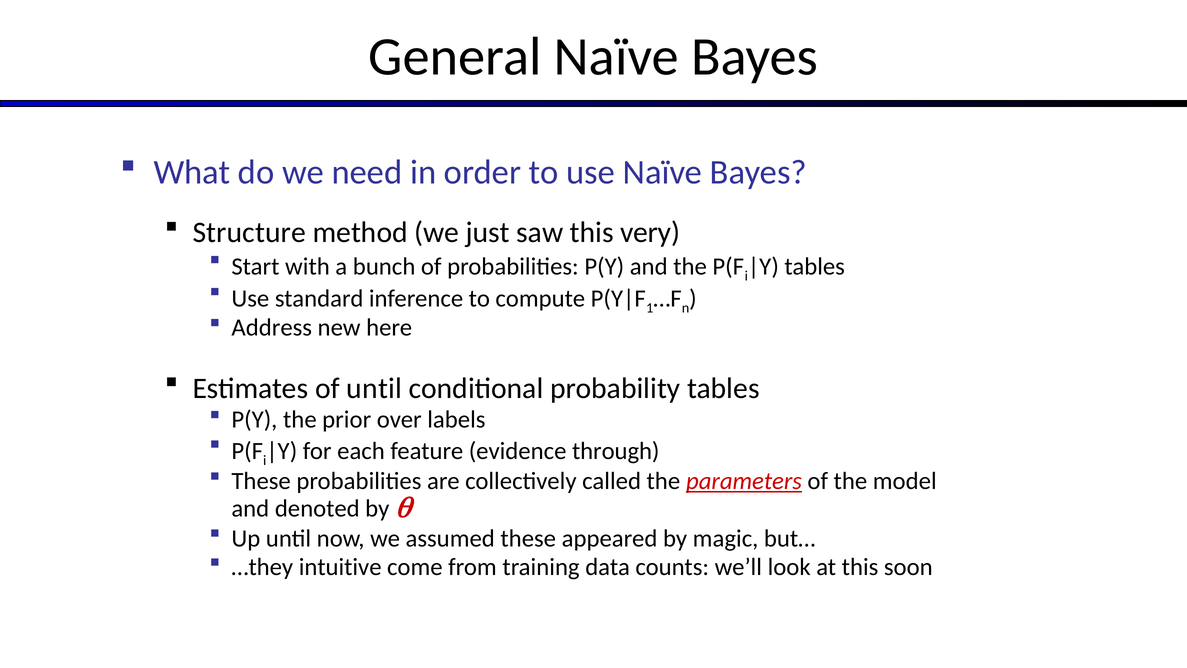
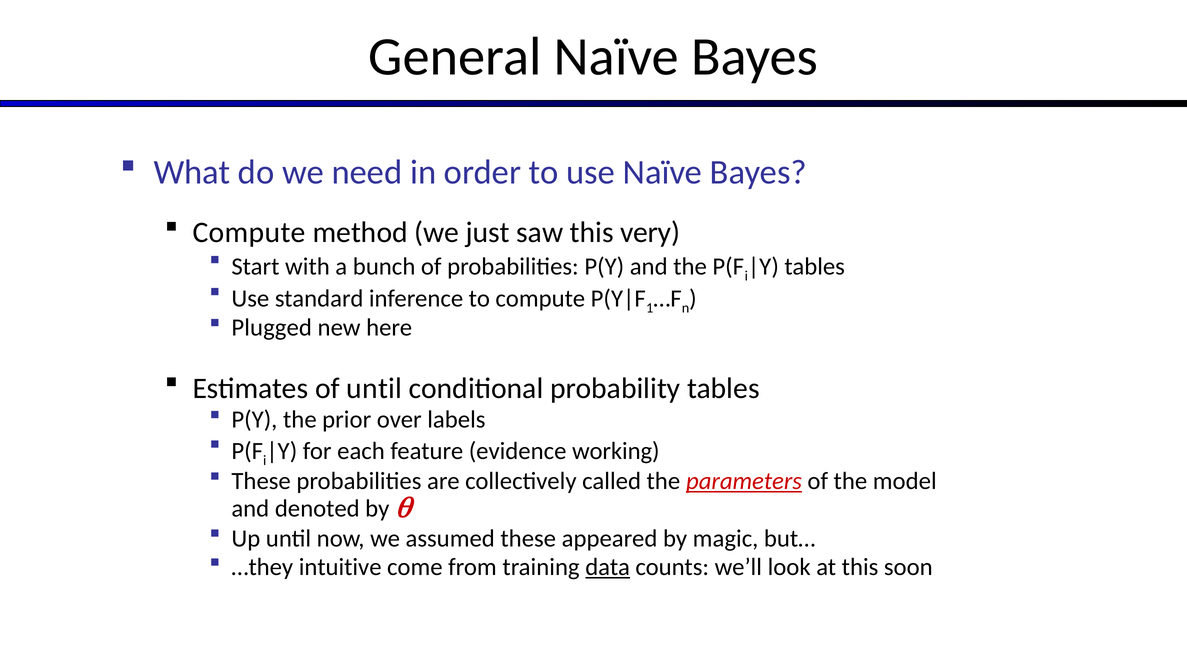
Structure: Structure -> Compute (249, 232)
Address: Address -> Plugged (272, 328)
through: through -> working (616, 451)
data underline: none -> present (608, 567)
